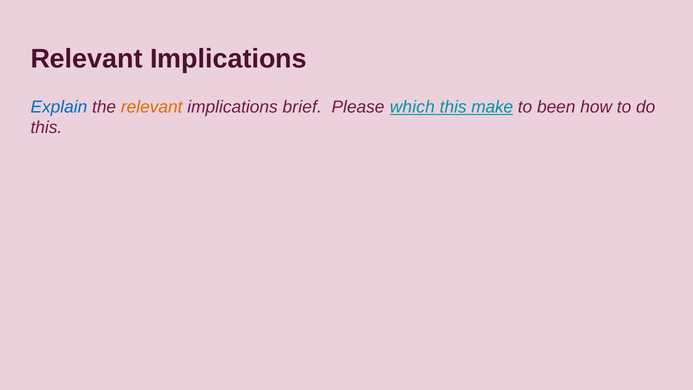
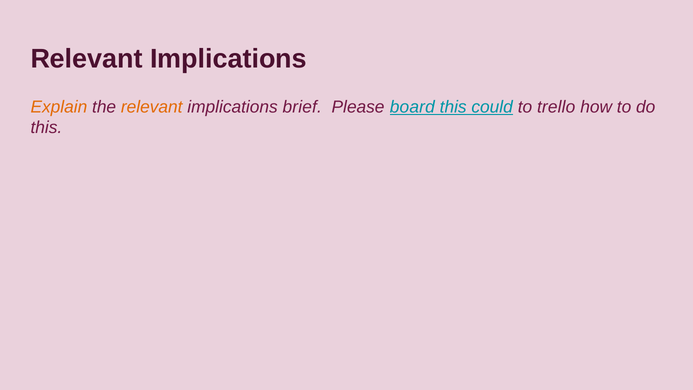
Explain colour: blue -> orange (59, 107)
which: which -> board (412, 107)
make: make -> could (492, 107)
been: been -> trello (556, 107)
